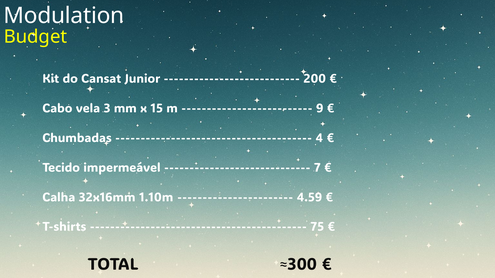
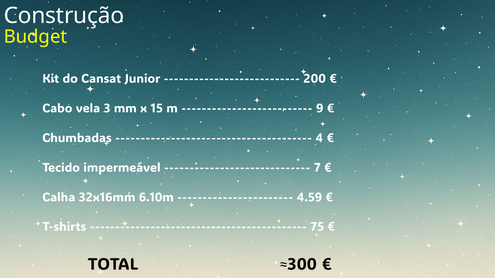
Modulation: Modulation -> Construção (64, 16)
1.10m: 1.10m -> 6.10m (156, 198)
